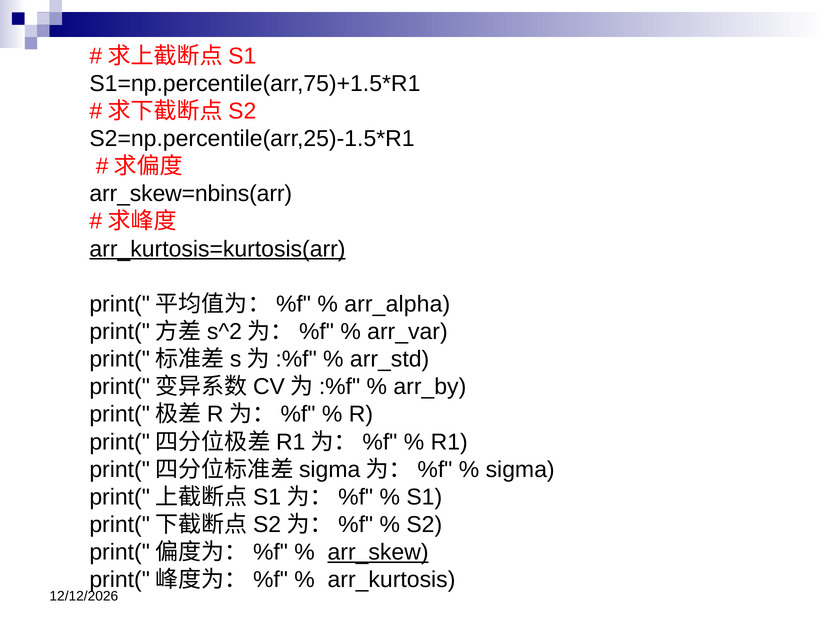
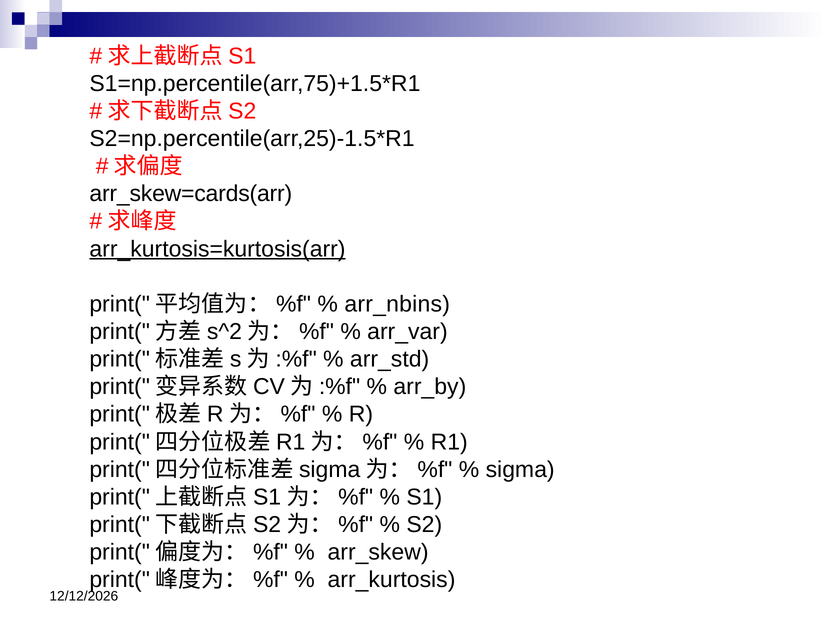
arr_skew=nbins(arr: arr_skew=nbins(arr -> arr_skew=cards(arr (191, 194)
arr_alpha: arr_alpha -> arr_nbins (397, 304)
arr_skew underline: present -> none (378, 552)
